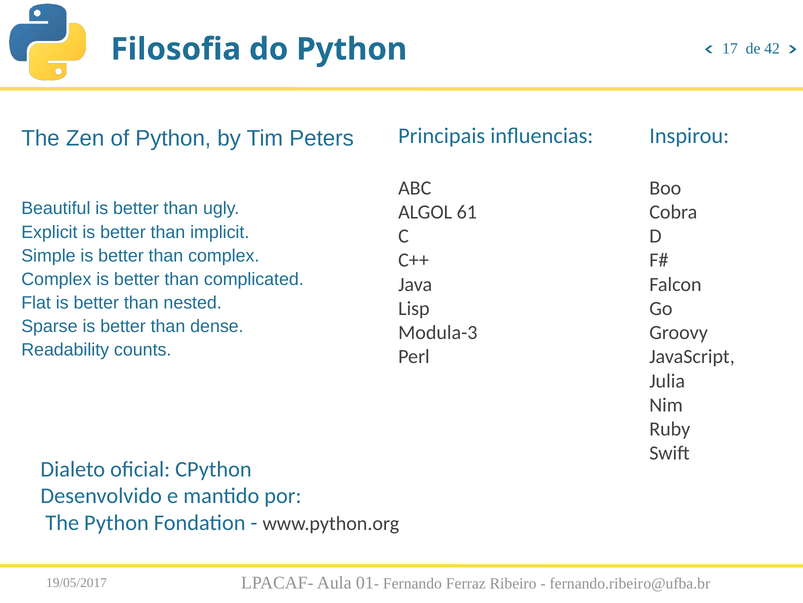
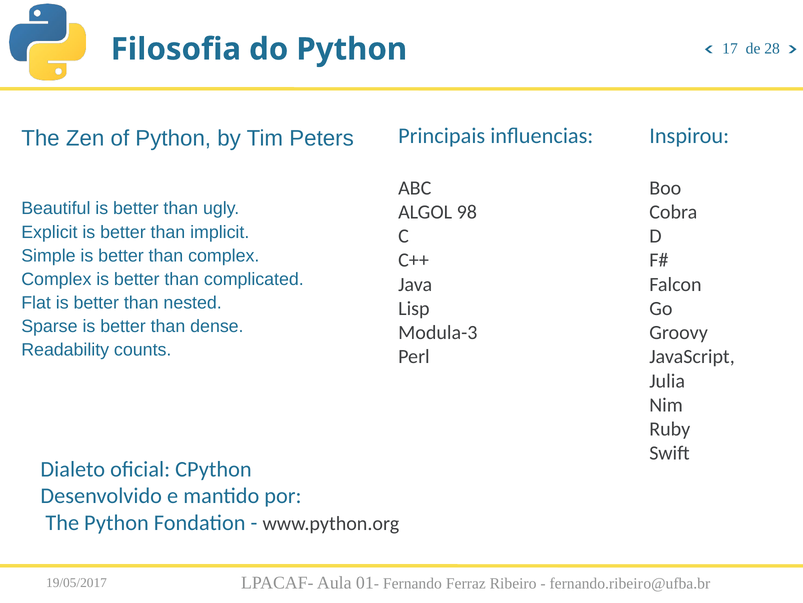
42: 42 -> 28 (772, 49)
61: 61 -> 98 (467, 212)
